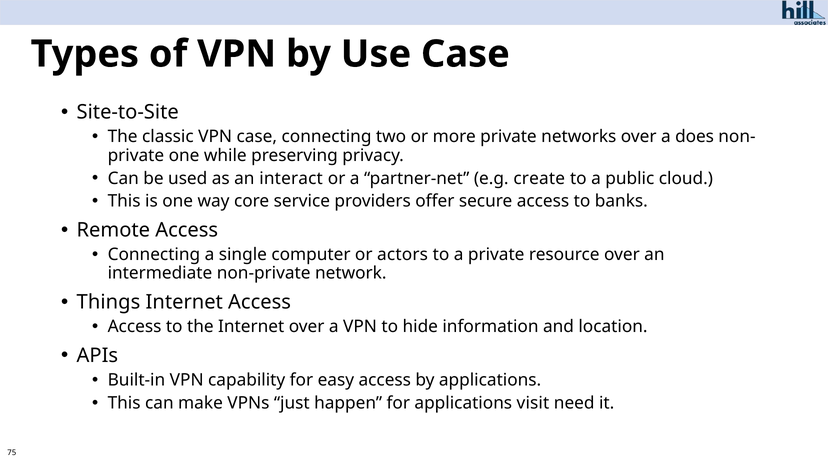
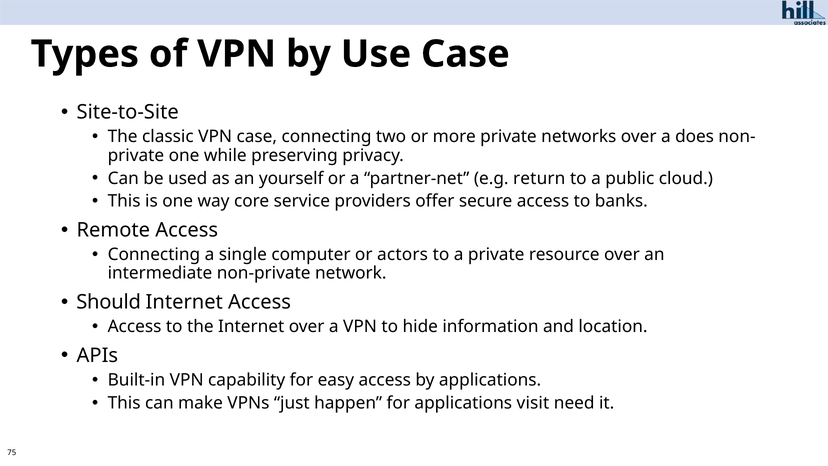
interact: interact -> yourself (291, 178)
create: create -> return (539, 178)
Things: Things -> Should (109, 302)
